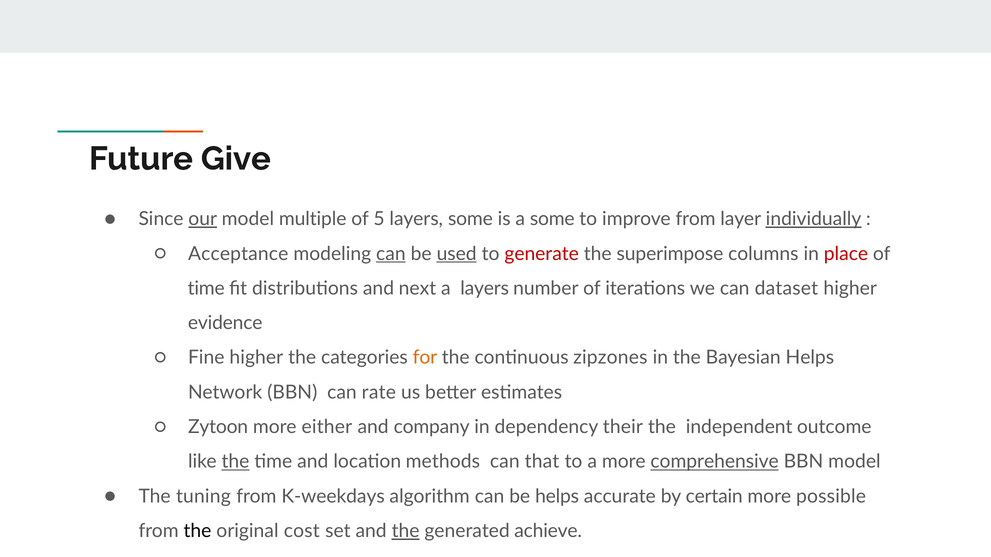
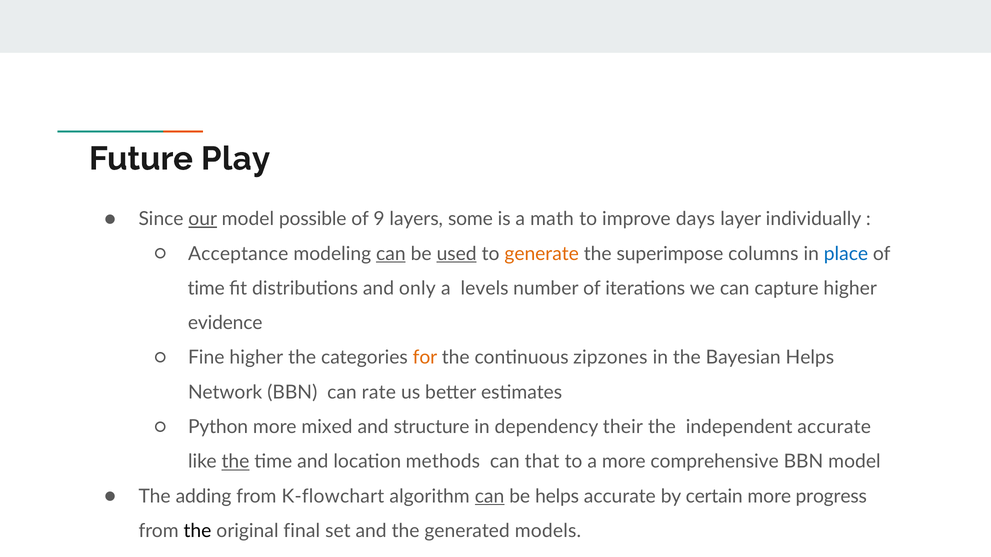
Give: Give -> Play (236, 159)
multiple: multiple -> possible (313, 219)
5: 5 -> 9 (379, 219)
a some: some -> math (552, 219)
improve from: from -> days (695, 219)
individually underline: present -> none (814, 219)
generate colour: red -> orange (542, 254)
place colour: red -> blue (846, 254)
next: next -> only (417, 289)
a layers: layers -> levels (485, 289)
dataset: dataset -> capture (786, 289)
Zytoon: Zytoon -> Python (218, 427)
either: either -> mixed (327, 427)
company: company -> structure (432, 427)
independent outcome: outcome -> accurate (834, 427)
comprehensive underline: present -> none (715, 462)
tuning: tuning -> adding (204, 497)
K-weekdays: K-weekdays -> K-flowchart (333, 497)
can underline: none -> present (490, 497)
possible: possible -> progress (831, 497)
cost: cost -> final (302, 531)
the underline: present -> none (406, 531)
achieve: achieve -> models (548, 531)
